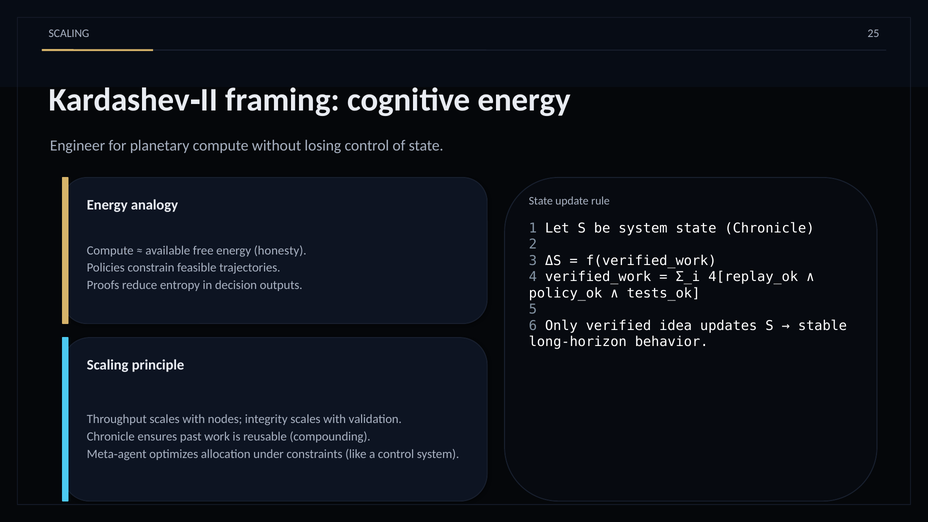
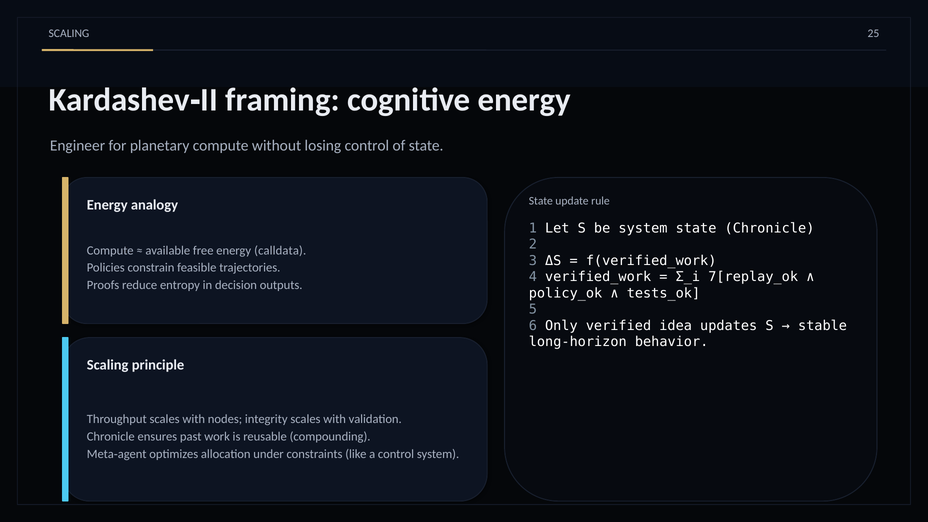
honesty: honesty -> calldata (280, 250)
4[replay_ok: 4[replay_ok -> 7[replay_ok (753, 277)
